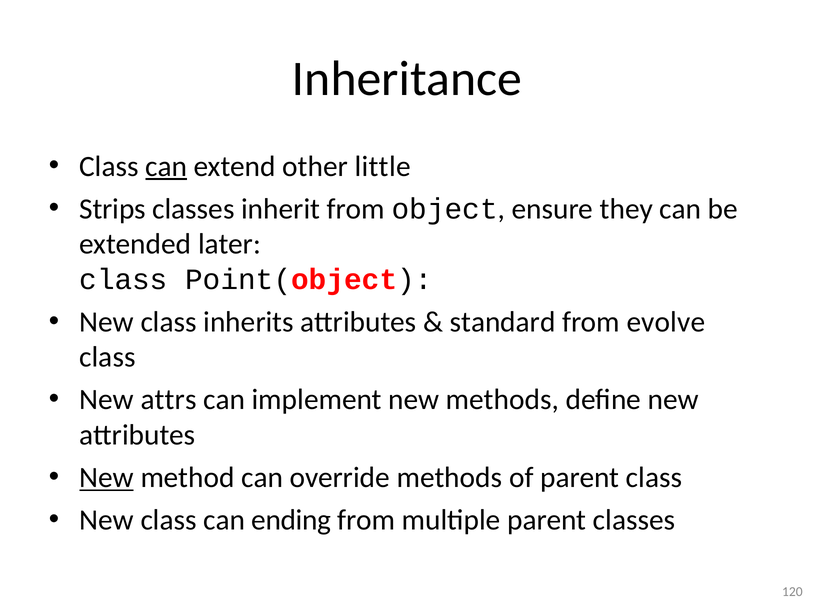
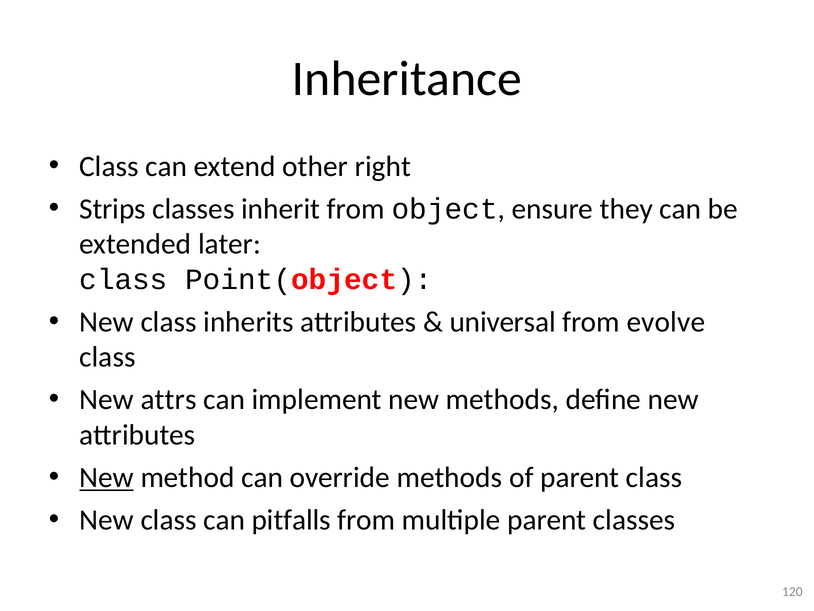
can underline: present -> none (166, 166)
little: little -> right (383, 166)
standard: standard -> universal (503, 322)
ending: ending -> pitfalls (291, 520)
